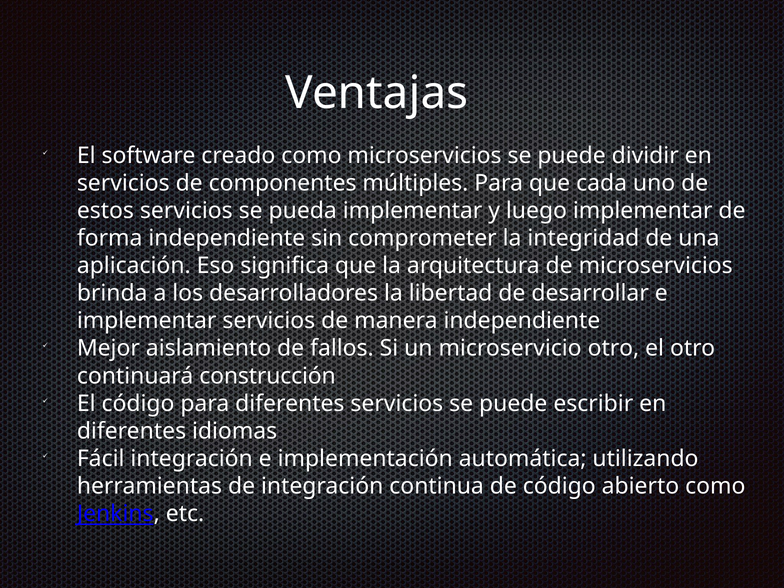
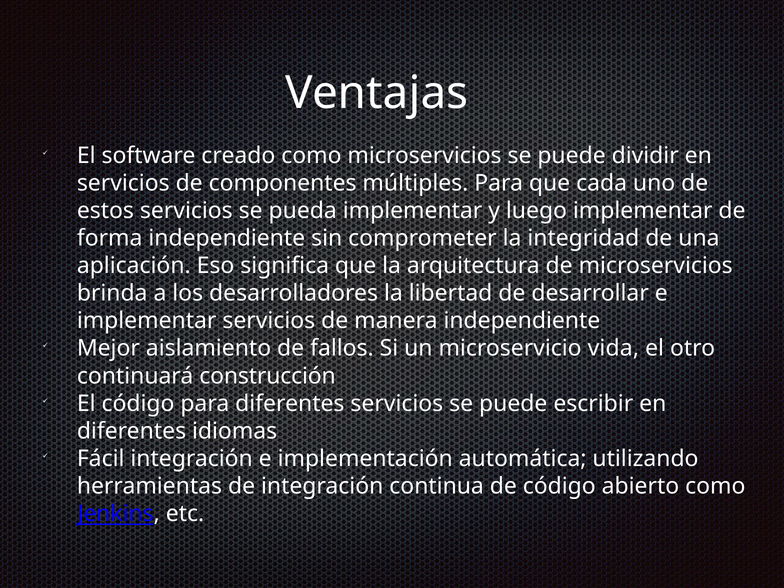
microservicio otro: otro -> vida (613, 348)
